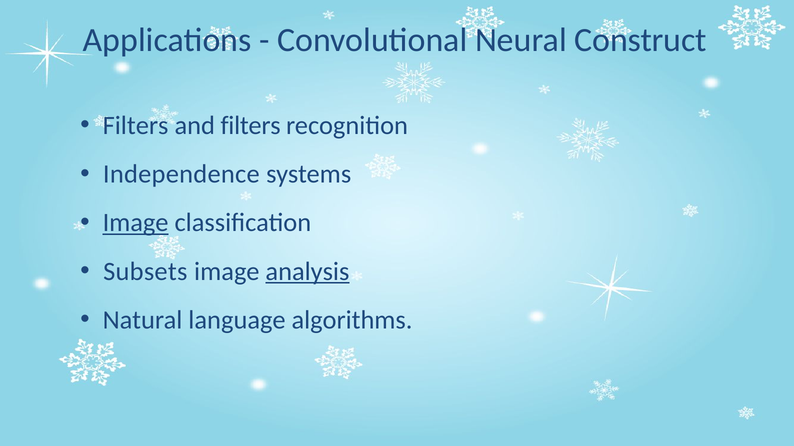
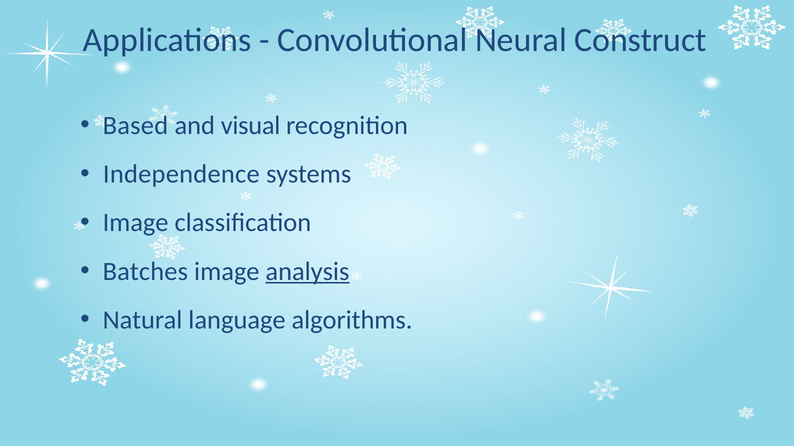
Filters: Filters -> Based (135, 126)
and filters: filters -> visual (251, 126)
Image underline: present -> none (136, 223)
Subsets: Subsets -> Batches (145, 272)
